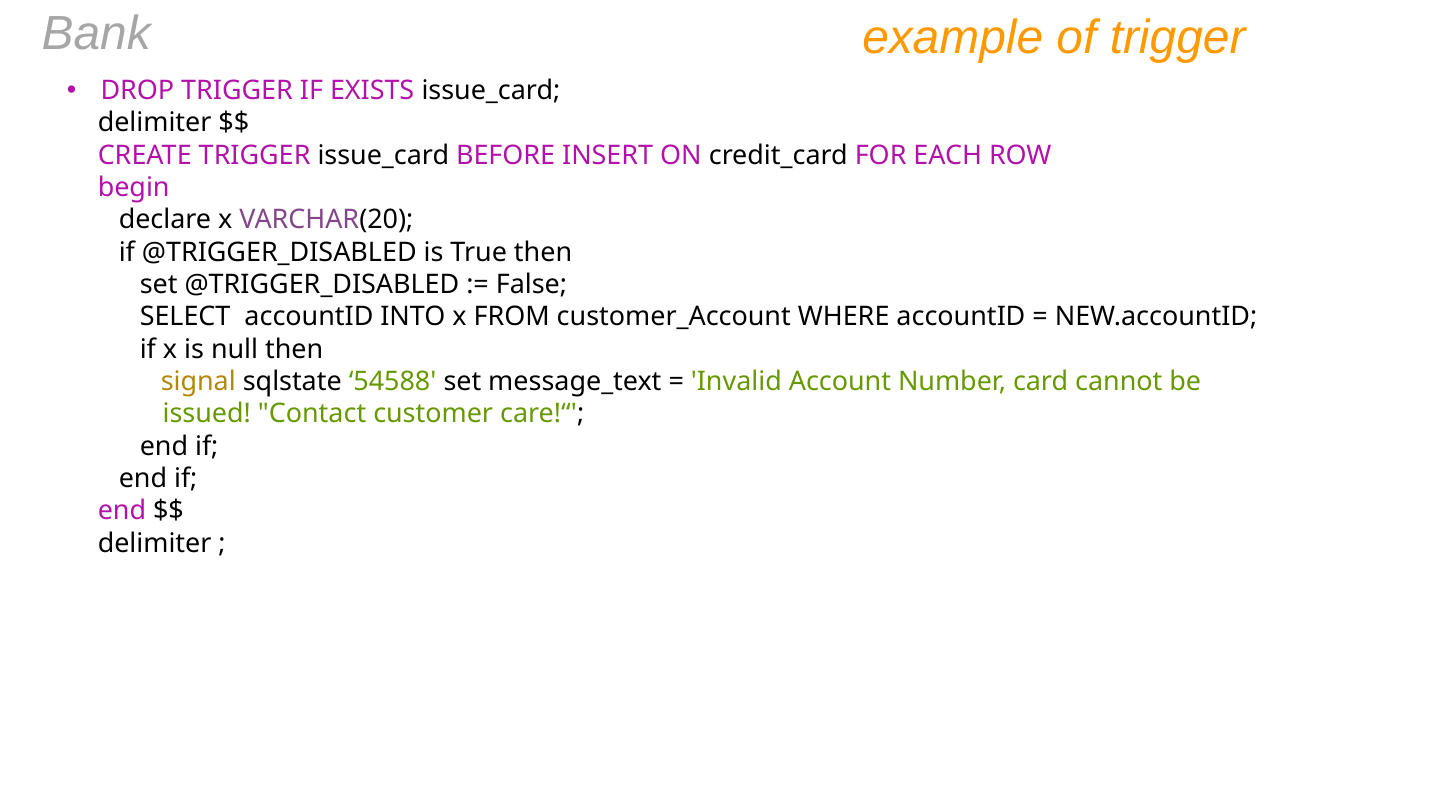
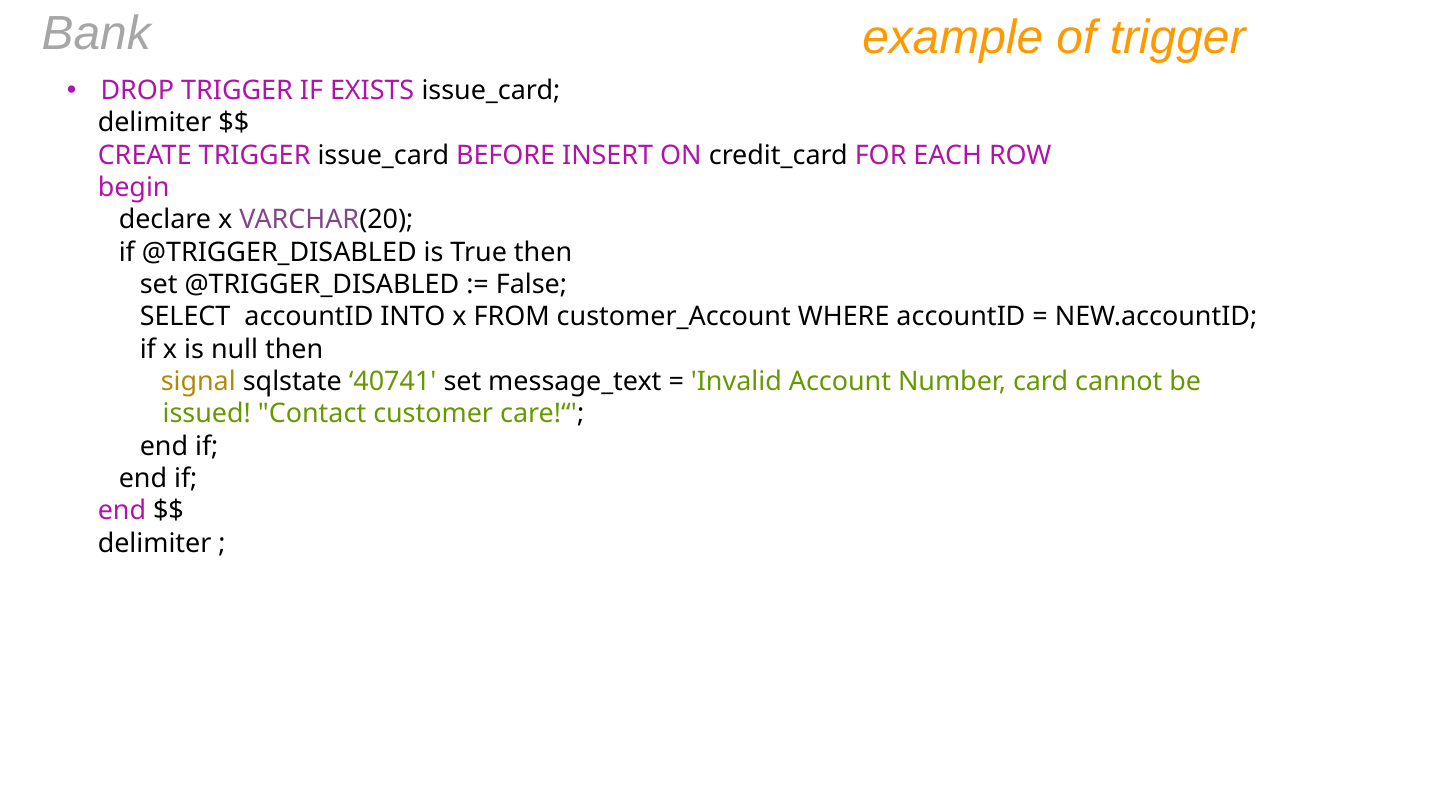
54588: 54588 -> 40741 (393, 382)
